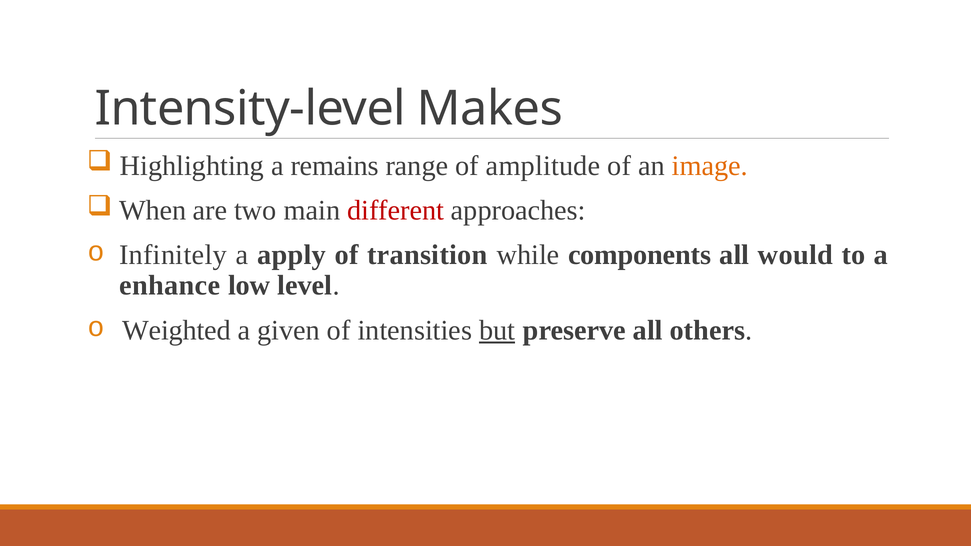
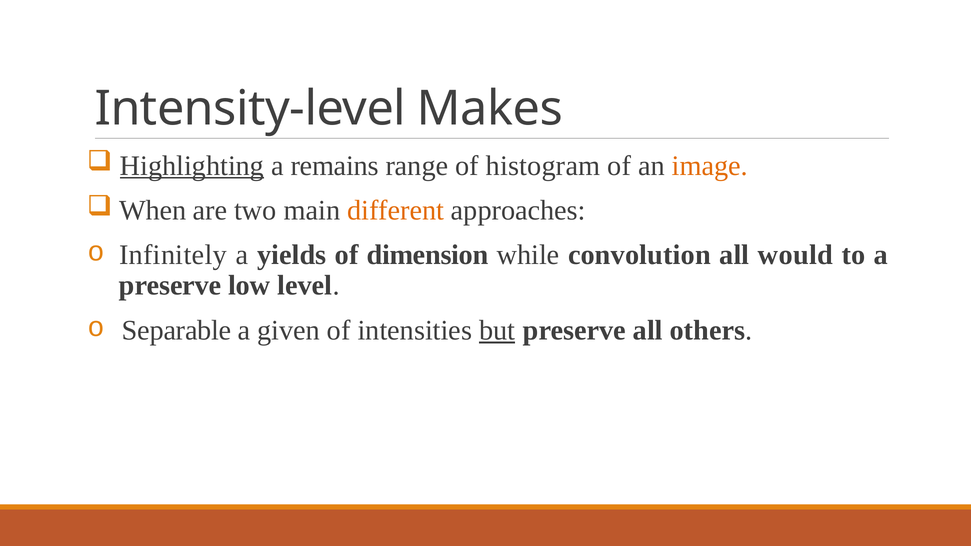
Highlighting underline: none -> present (192, 166)
amplitude: amplitude -> histogram (543, 166)
different colour: red -> orange (396, 210)
apply: apply -> yields (292, 255)
transition: transition -> dimension (428, 255)
components: components -> convolution (639, 255)
enhance: enhance -> preserve (170, 286)
Weighted: Weighted -> Separable (177, 330)
